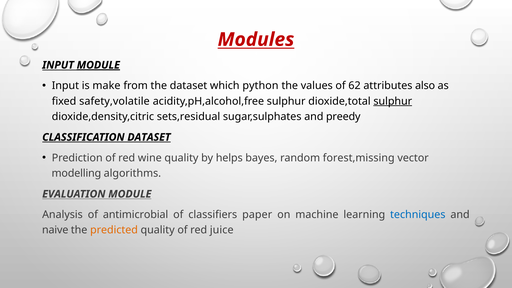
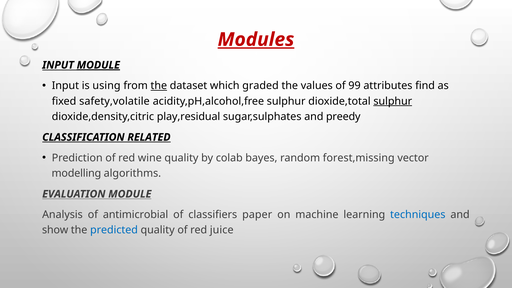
Modules underline: none -> present (256, 40)
make: make -> using (107, 86)
the underline: none -> present (159, 86)
python: python -> graded (260, 86)
62: 62 -> 99 (355, 86)
also: also -> find (425, 86)
sets,residual: sets,residual -> play,residual (189, 117)
CLASSIFICATION DATASET: DATASET -> RELATED (149, 137)
helps: helps -> colab (229, 158)
naive: naive -> show (55, 230)
predicted colour: orange -> blue (114, 230)
